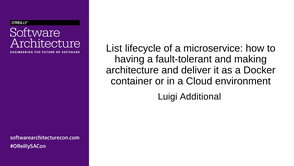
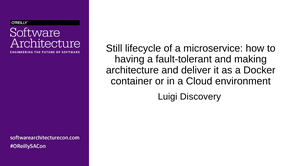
List: List -> Still (114, 48)
Additional: Additional -> Discovery (200, 96)
